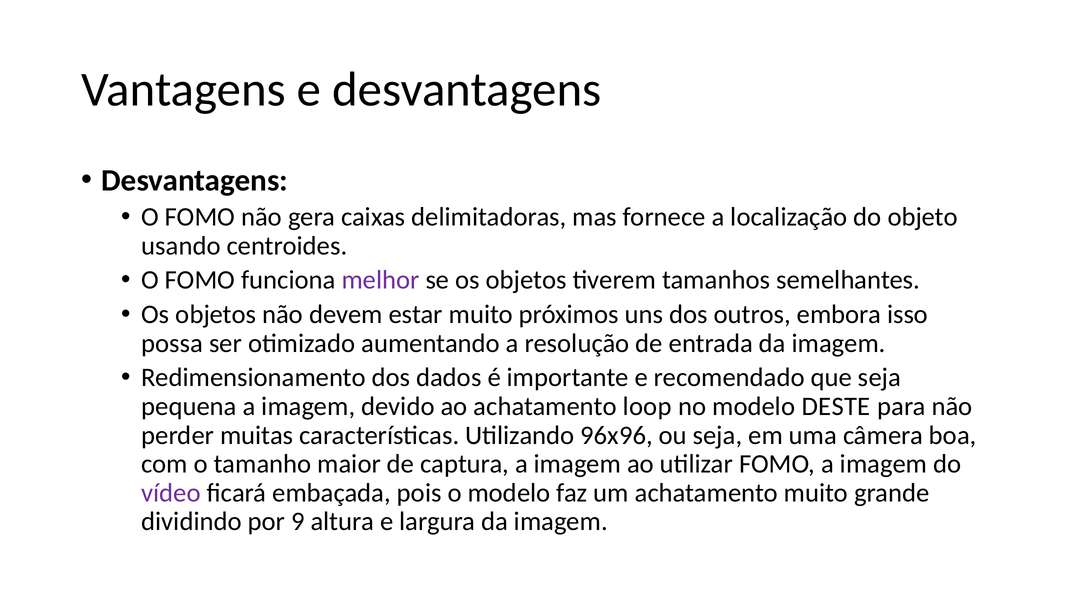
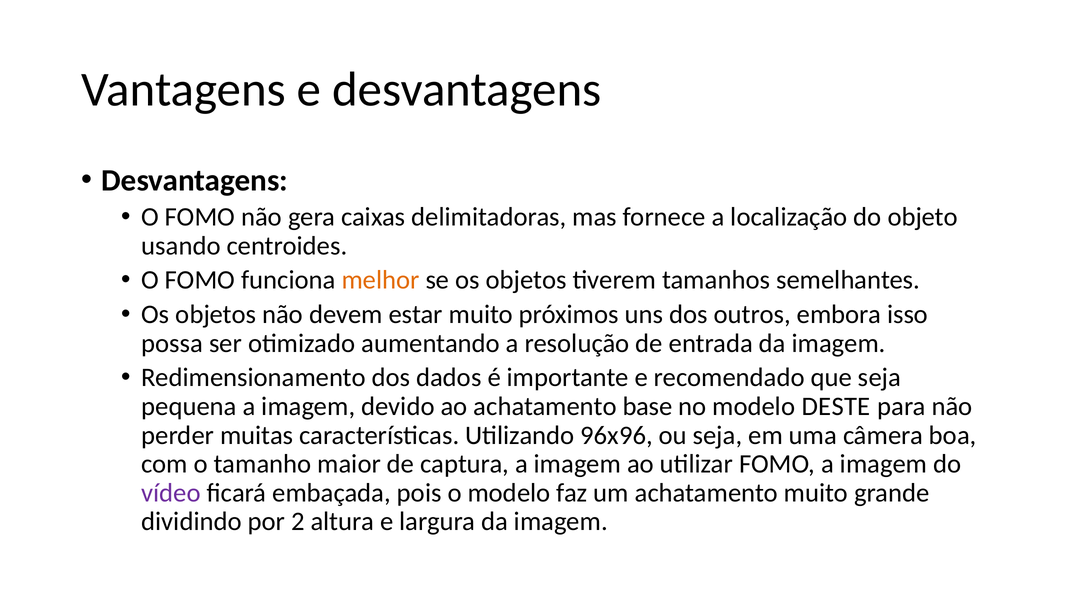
melhor colour: purple -> orange (381, 280)
loop: loop -> base (647, 407)
9: 9 -> 2 (298, 522)
